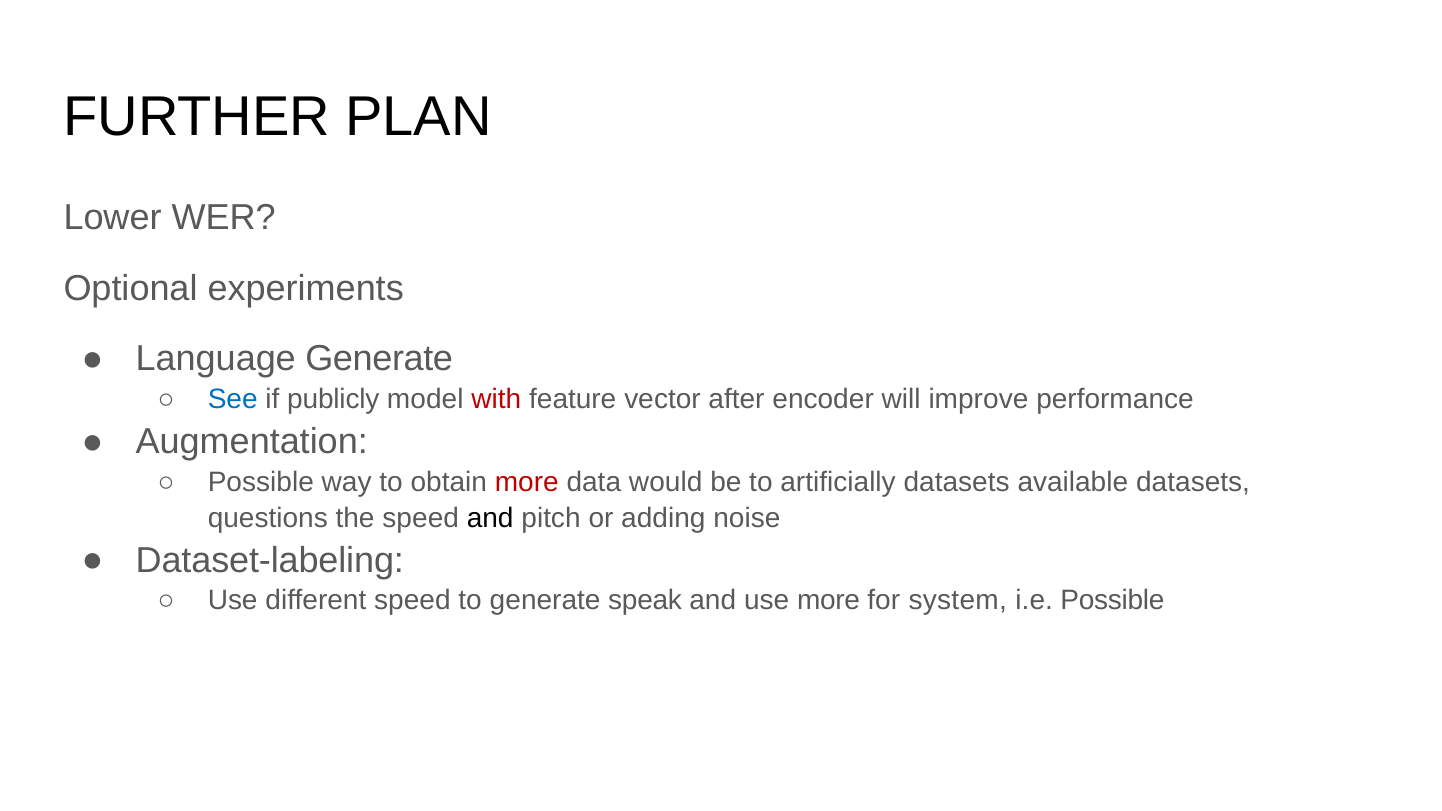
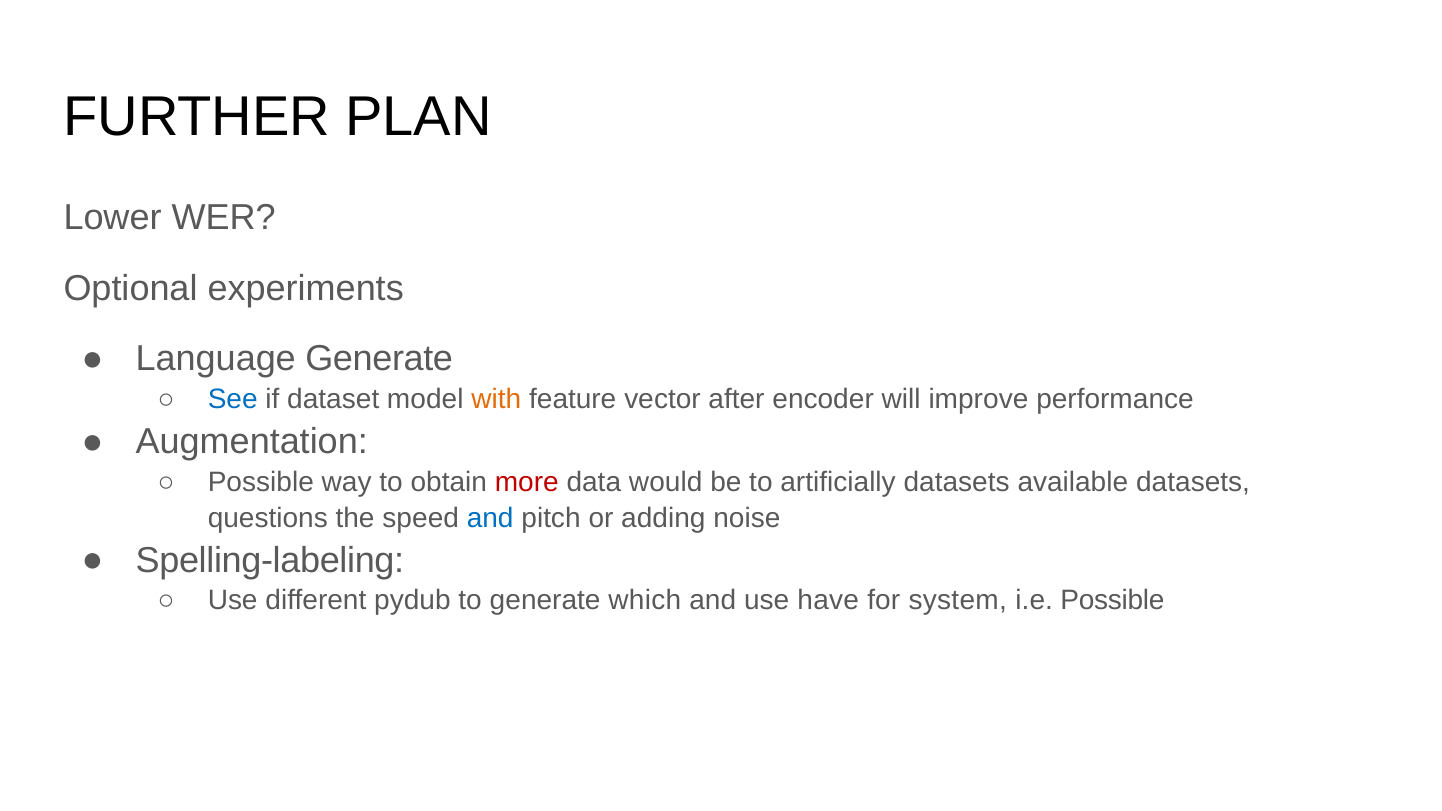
publicly: publicly -> dataset (333, 399)
with colour: red -> orange (496, 399)
and colour: black -> blue (490, 518)
Dataset-labeling: Dataset-labeling -> Spelling-labeling (270, 560)
different speed: speed -> pydub (412, 601)
speak: speak -> which (645, 601)
use more: more -> have (828, 601)
